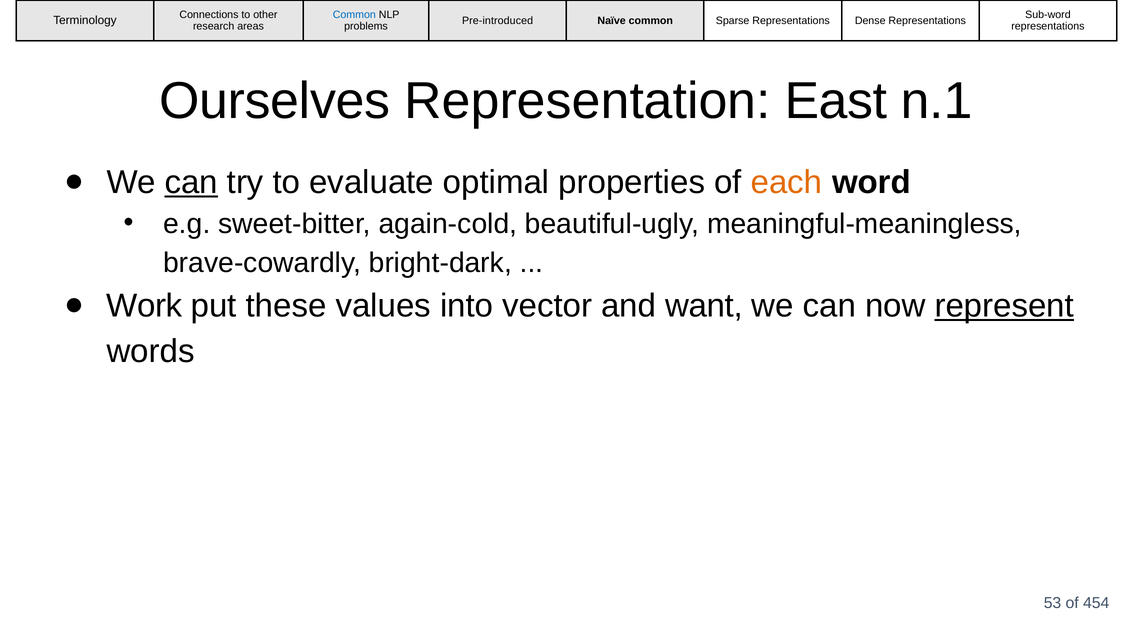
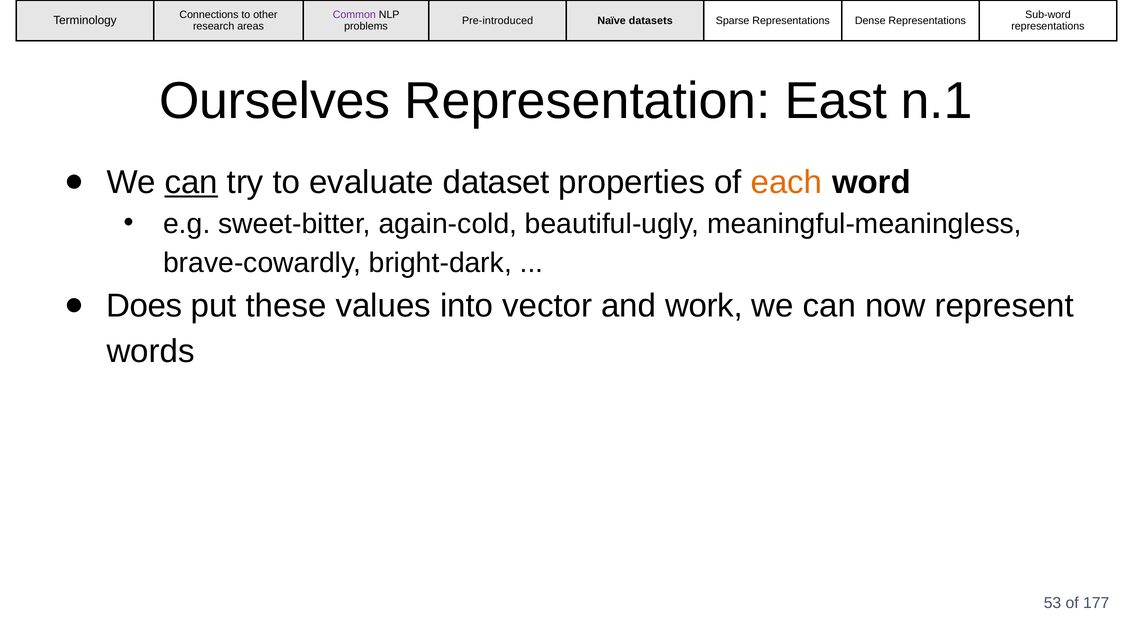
Common colour: blue -> purple (354, 15)
Naïve common: common -> datasets (651, 21)
optimal: optimal -> dataset (496, 182)
Work: Work -> Does (144, 306)
want: want -> work (704, 306)
represent underline: present -> none (1004, 306)
454: 454 -> 177 (1096, 603)
